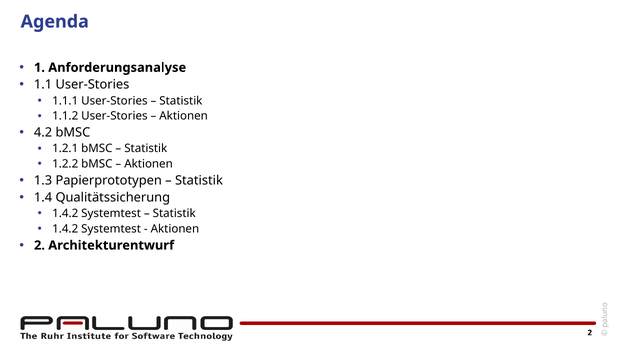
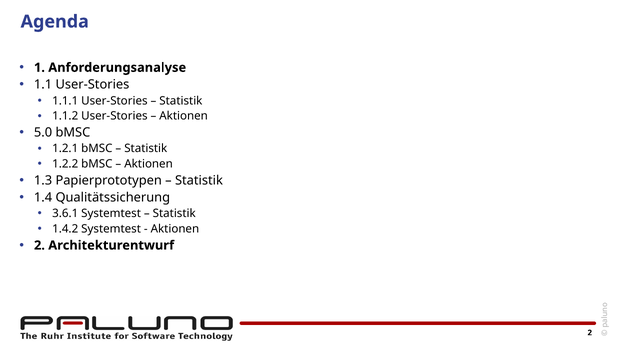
4.2: 4.2 -> 5.0 (43, 133)
1.4.2: 1.4.2 -> 3.6.1 (65, 214)
